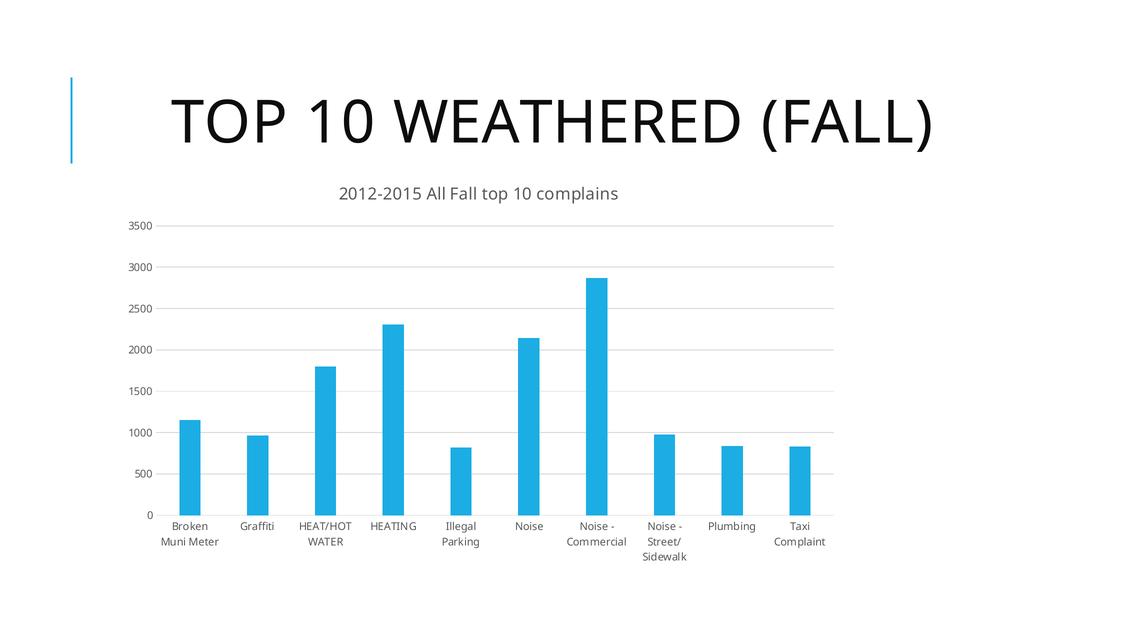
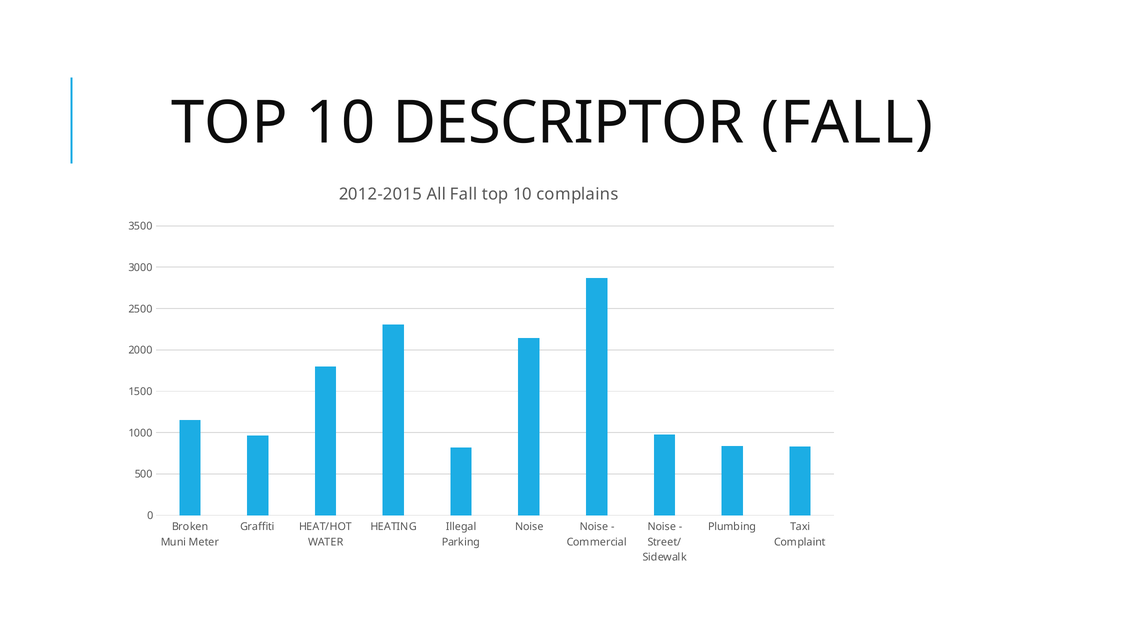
WEATHERED: WEATHERED -> DESCRIPTOR (569, 123)
